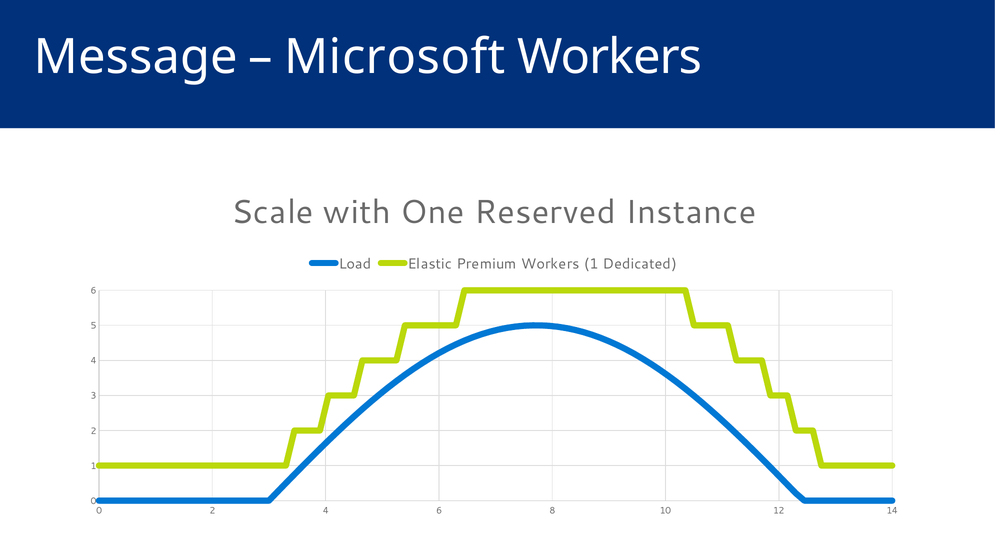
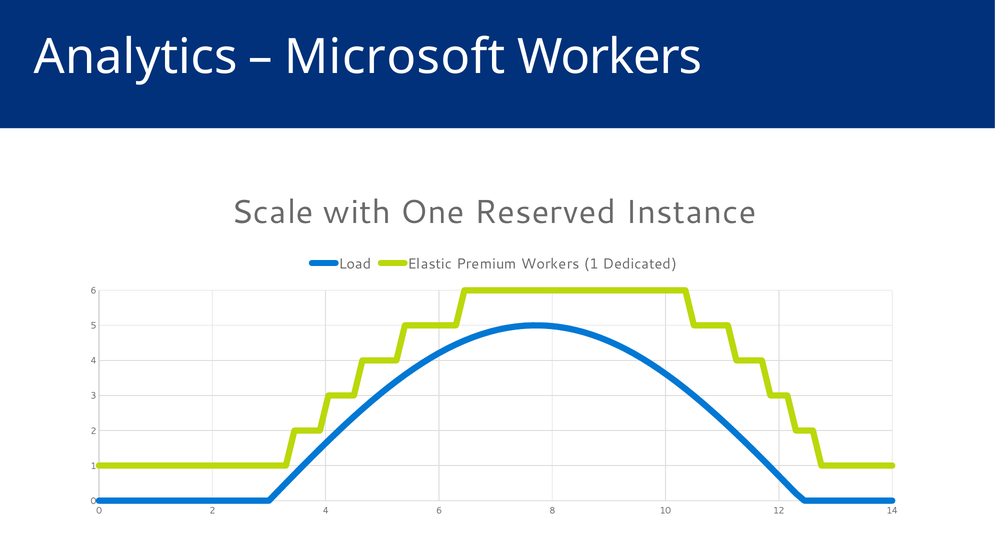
Message: Message -> Analytics (136, 57)
